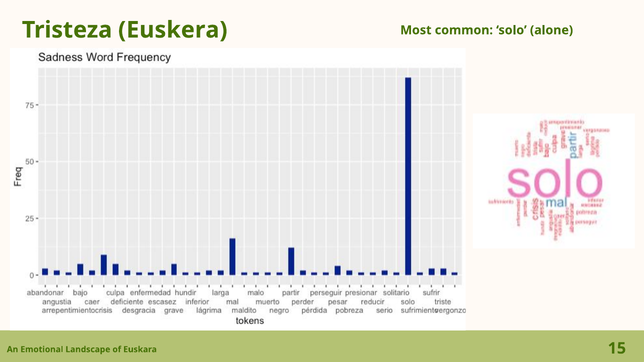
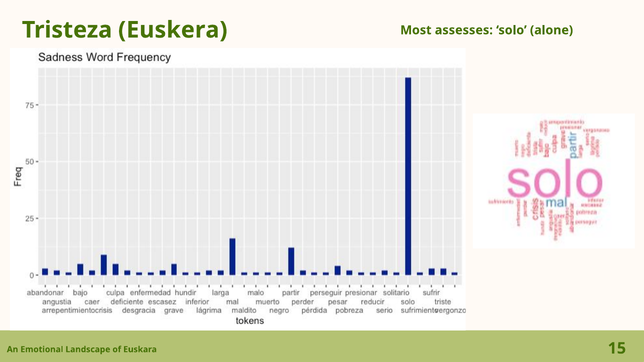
common: common -> assesses (464, 30)
